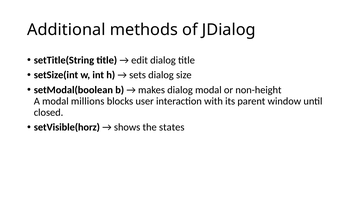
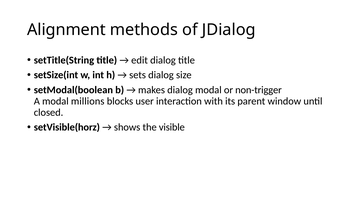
Additional: Additional -> Alignment (66, 30)
non-height: non-height -> non-trigger (258, 90)
states: states -> visible (172, 127)
